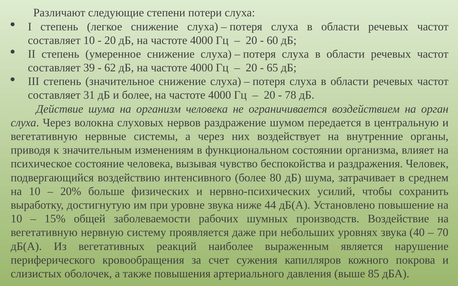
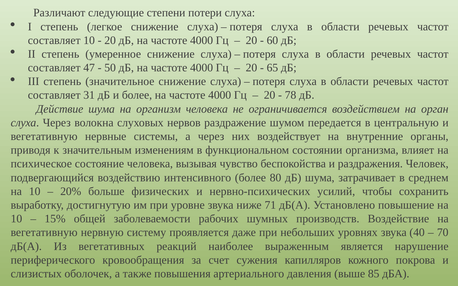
39: 39 -> 47 (89, 68)
62: 62 -> 50 (110, 68)
44: 44 -> 71 (270, 205)
